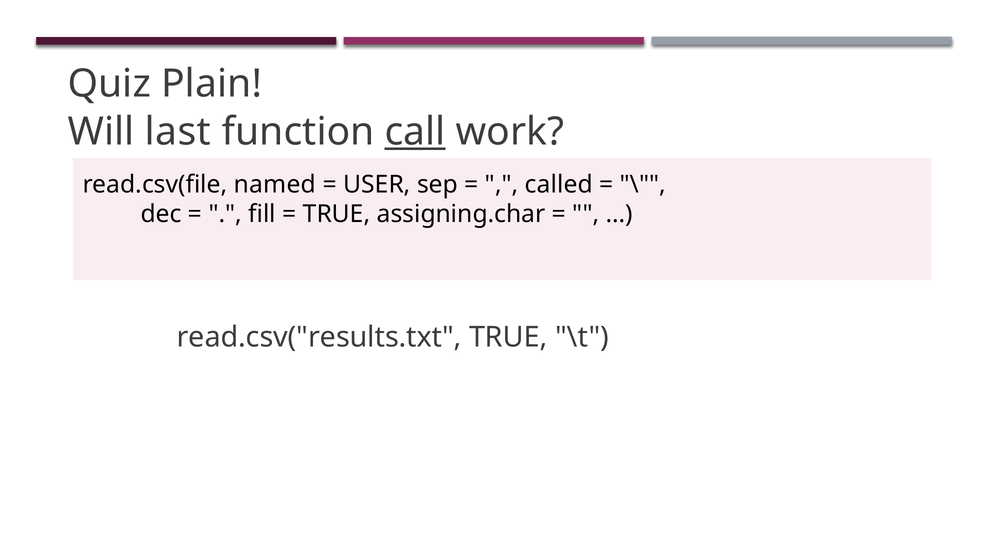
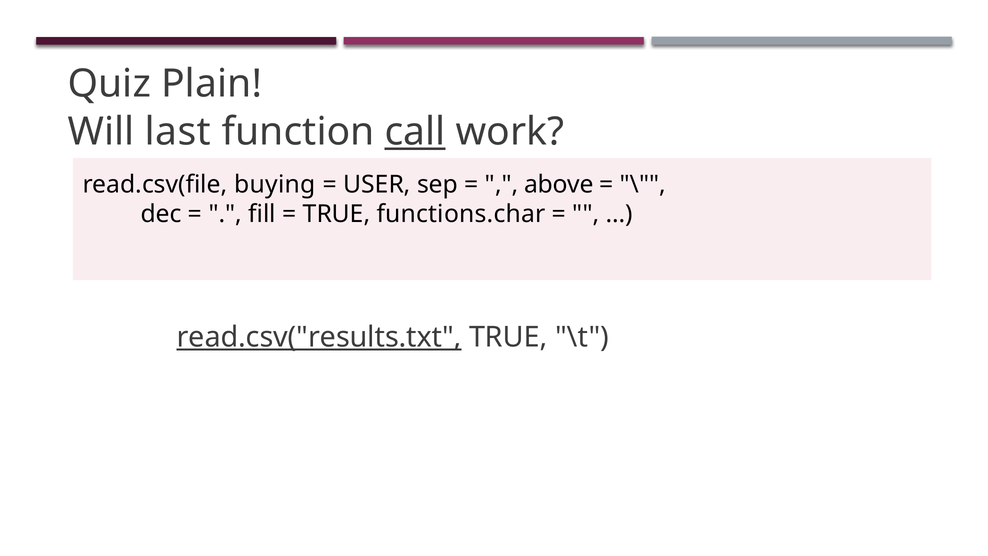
named: named -> buying (275, 184)
called: called -> above (559, 184)
assigning.char: assigning.char -> functions.char (461, 214)
read.csv("results.txt underline: none -> present (319, 337)
